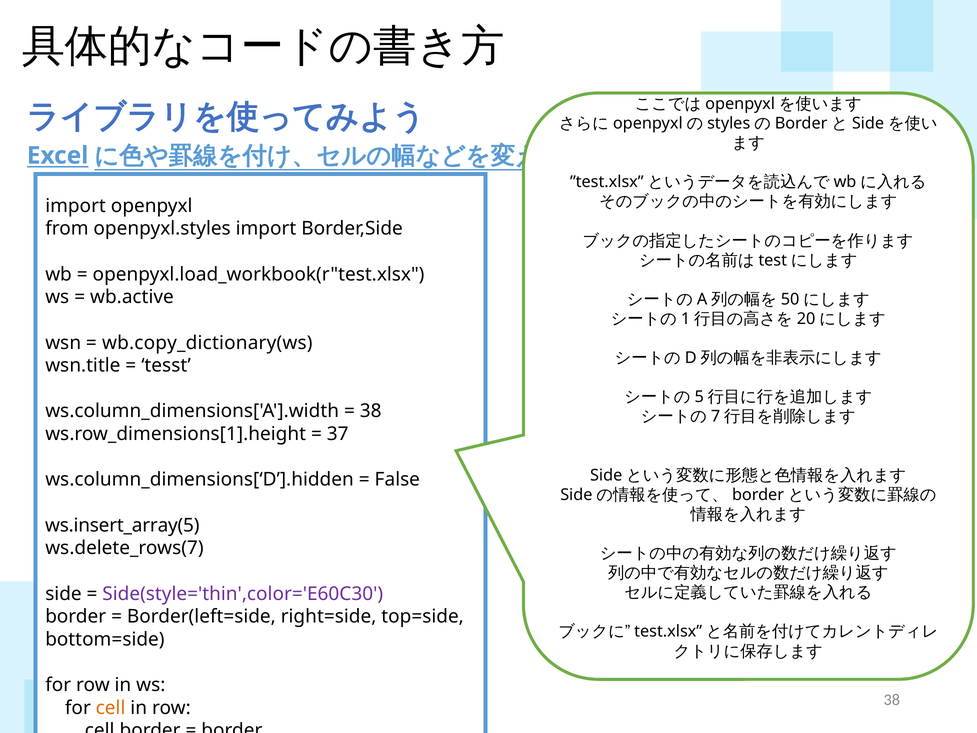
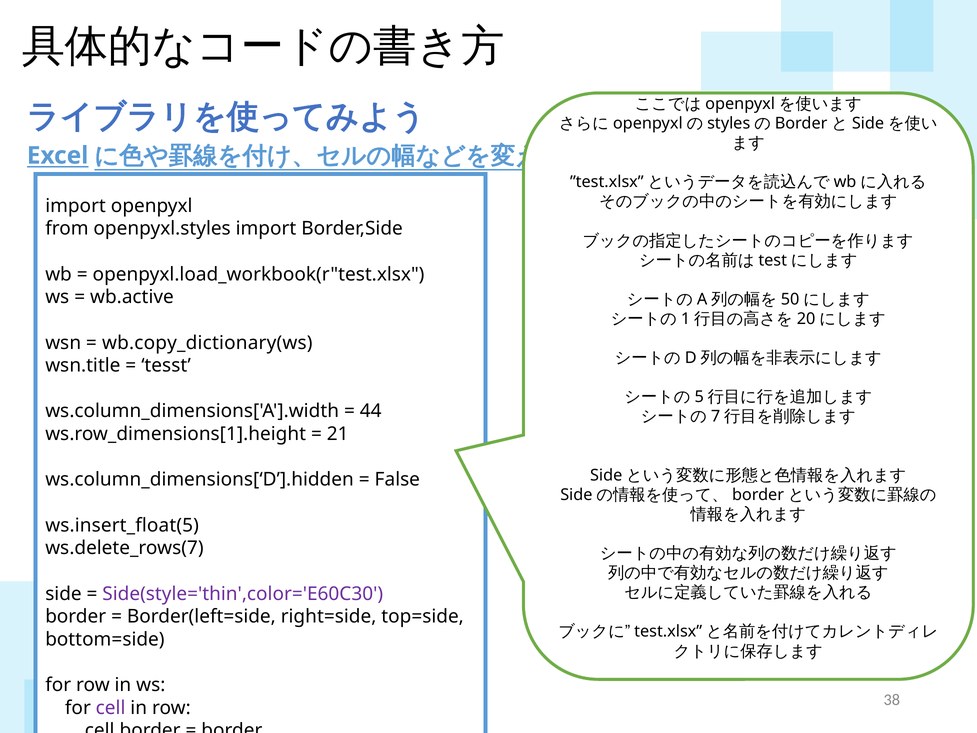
38: 38 -> 44 (371, 411)
37: 37 -> 21 (338, 434)
ws.insert_array(5: ws.insert_array(5 -> ws.insert_float(5 (122, 525)
cell colour: orange -> purple (111, 708)
